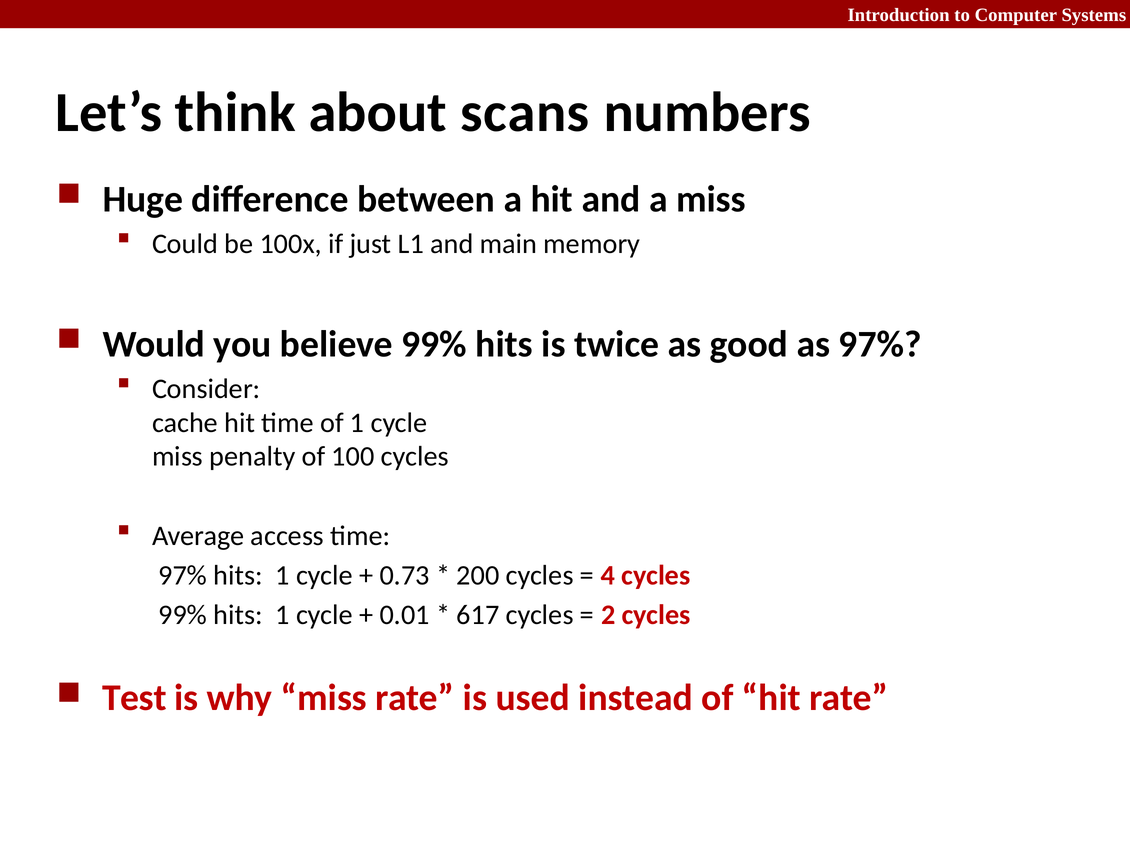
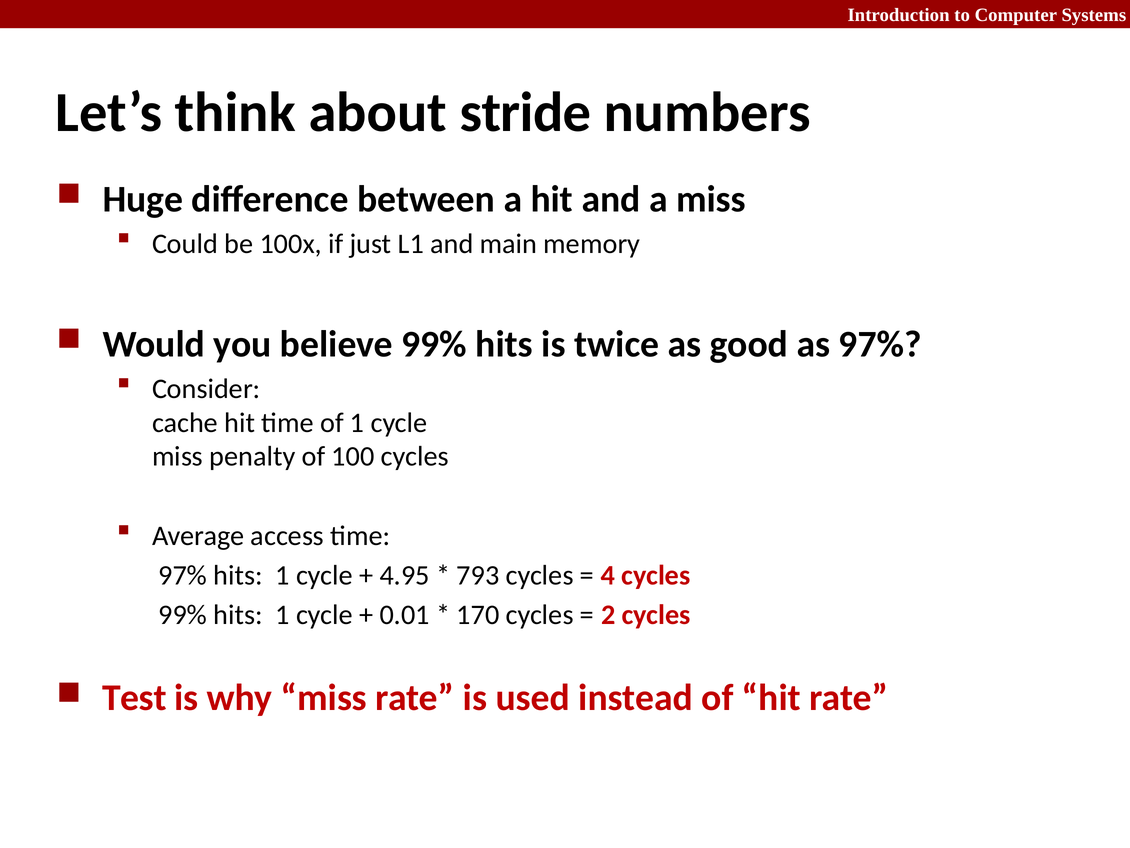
scans: scans -> stride (525, 113)
0.73: 0.73 -> 4.95 (405, 575)
200: 200 -> 793 (478, 575)
617: 617 -> 170 (478, 615)
